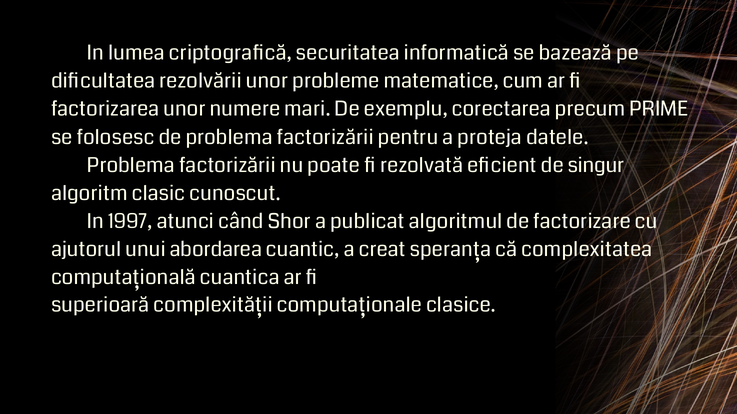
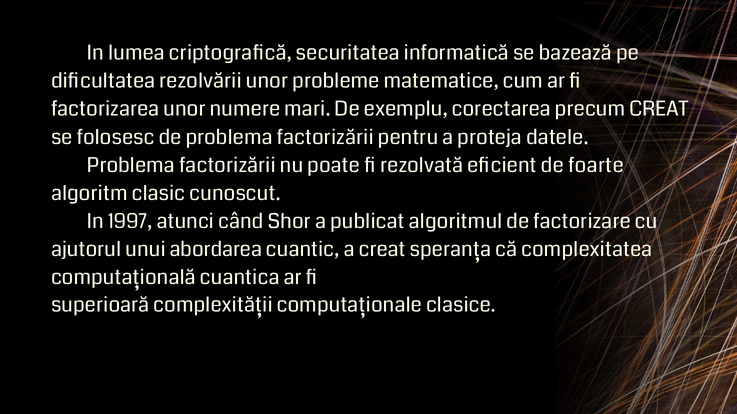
precum PRIME: PRIME -> CREAT (659, 109)
singur: singur -> foarte (596, 166)
